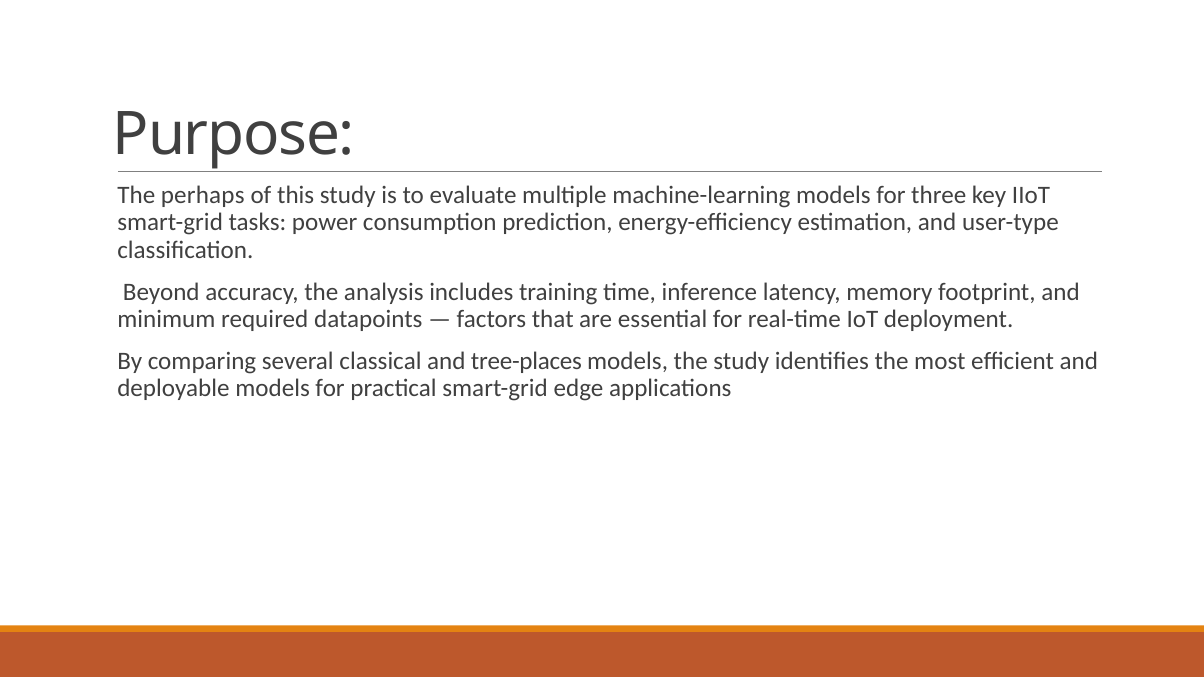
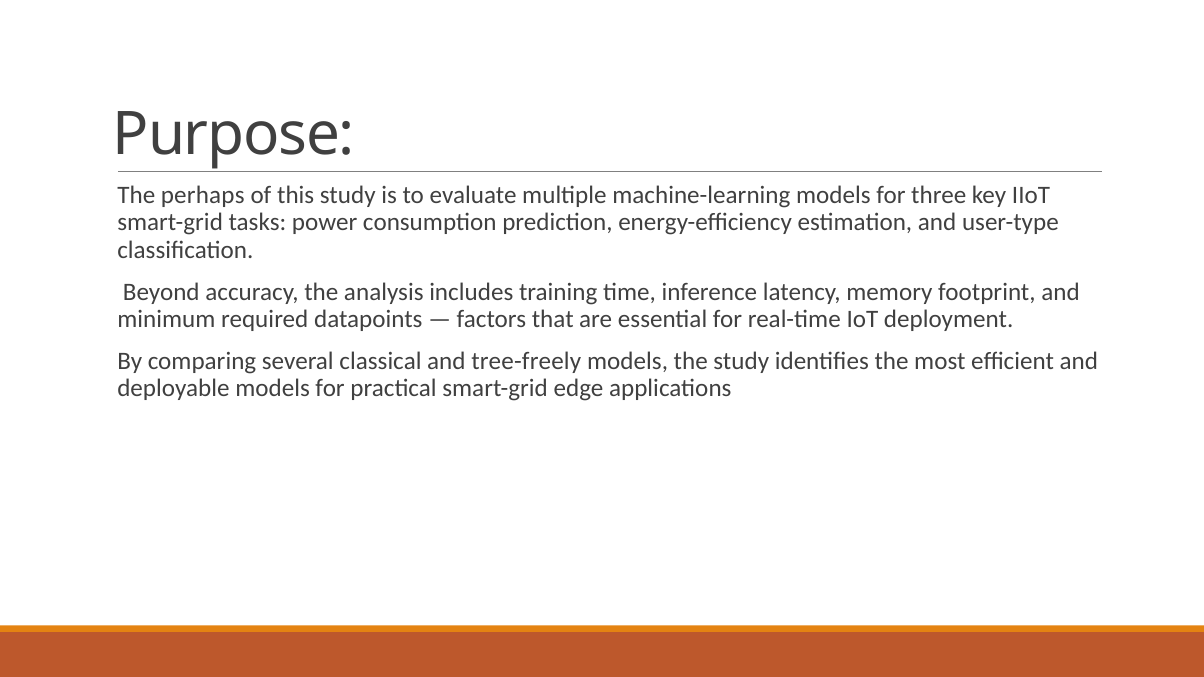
tree-places: tree-places -> tree-freely (526, 361)
